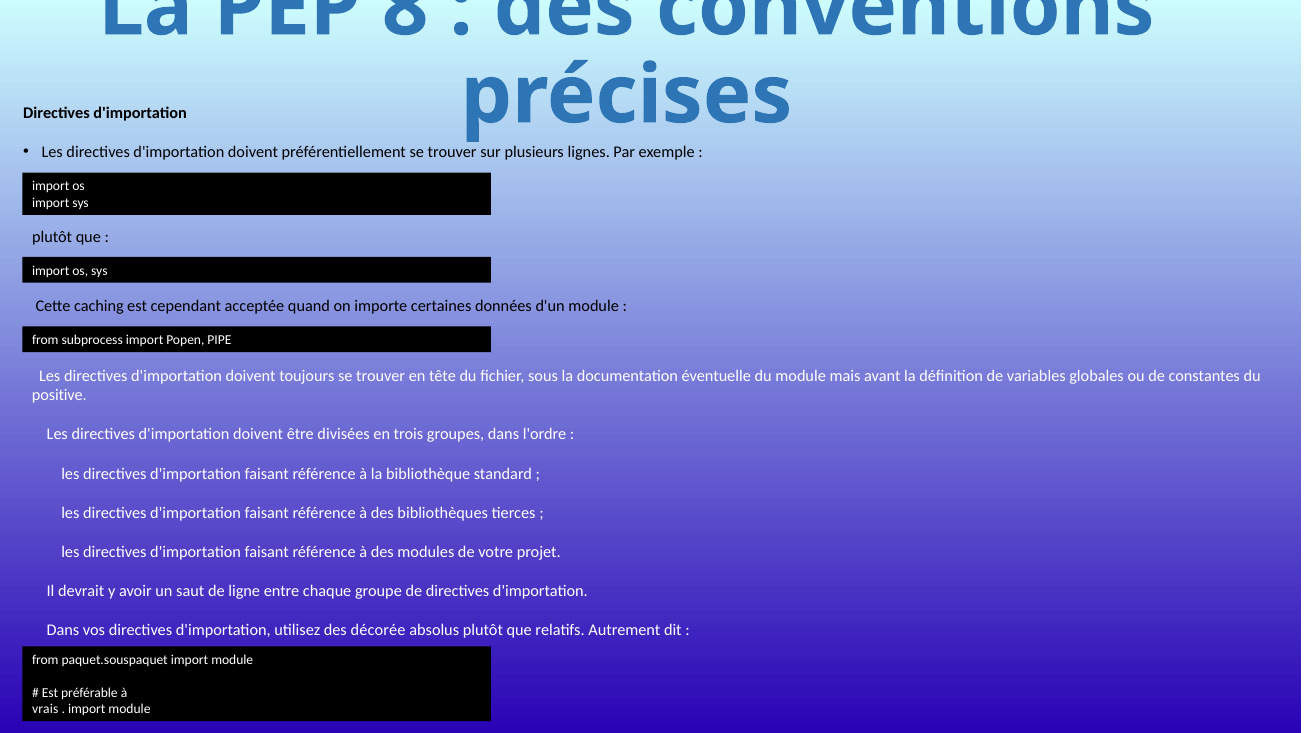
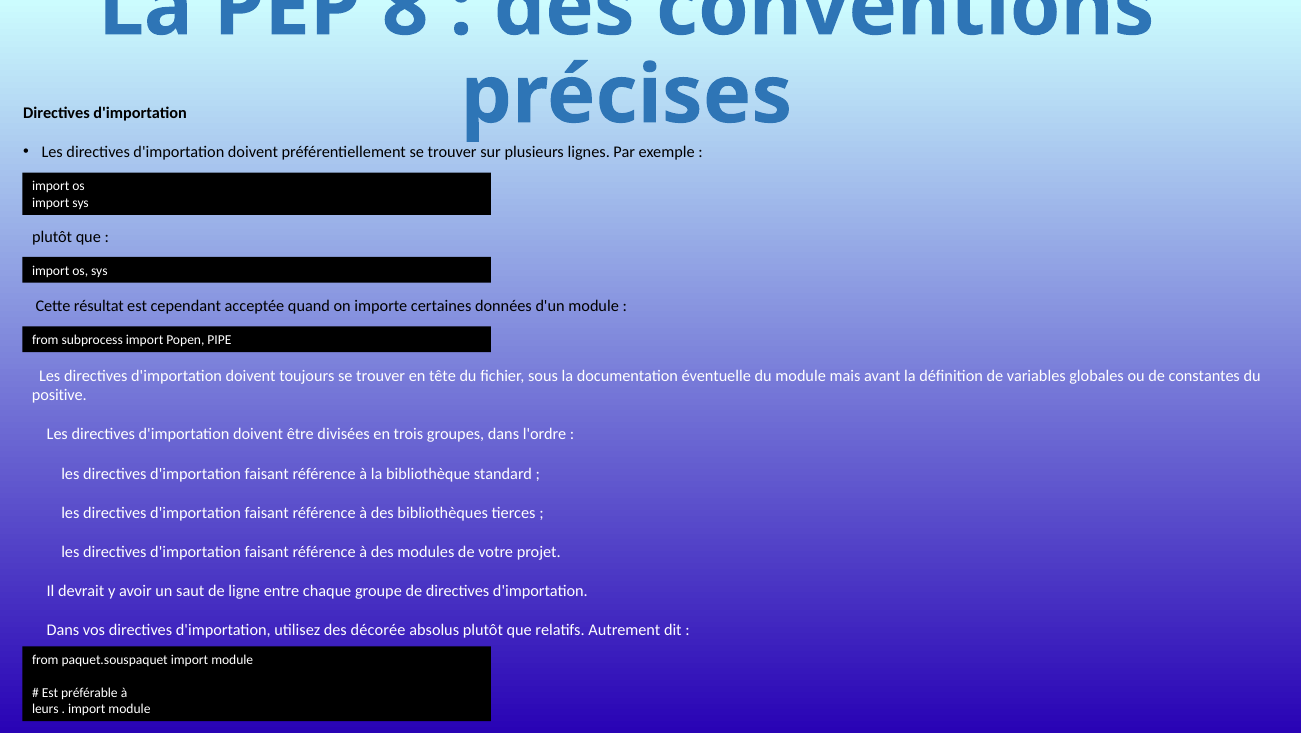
caching: caching -> résultat (99, 307)
vrais: vrais -> leurs (45, 710)
